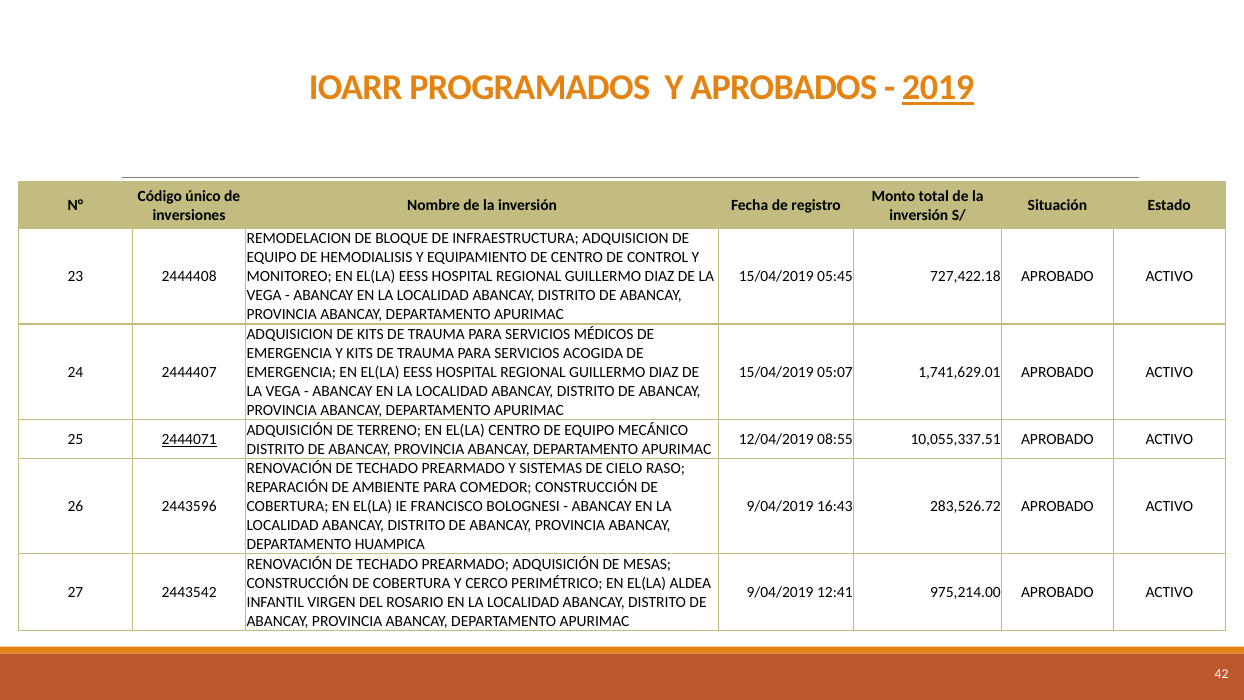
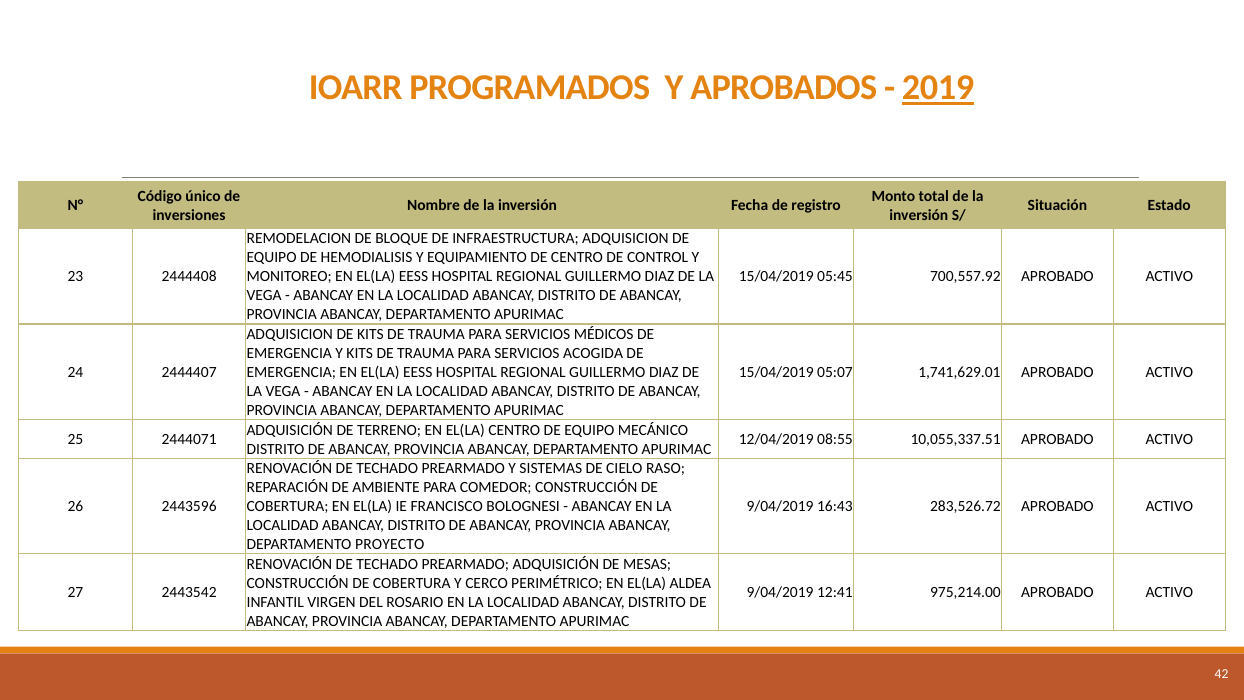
727,422.18: 727,422.18 -> 700,557.92 (965, 277)
2444071 underline: present -> none (189, 439)
HUAMPICA: HUAMPICA -> PROYECTO (390, 544)
